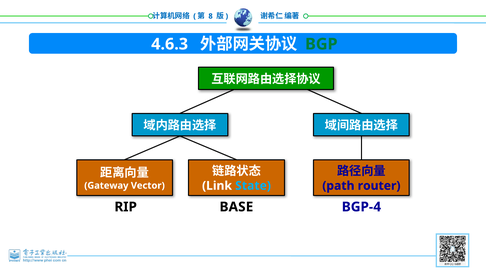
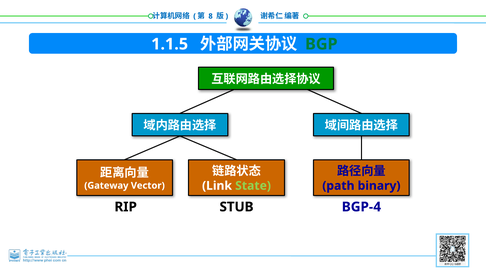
4.6.3: 4.6.3 -> 1.1.5 (170, 44)
State colour: light blue -> light green (253, 185)
router: router -> binary (379, 185)
BASE: BASE -> STUB (237, 206)
